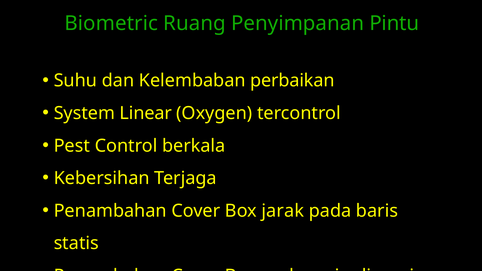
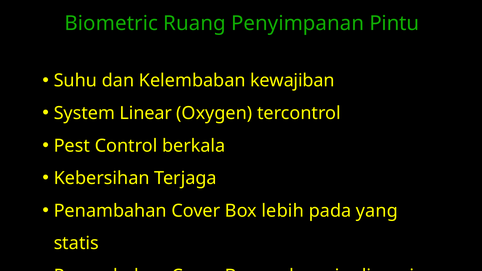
perbaikan: perbaikan -> kewajiban (292, 81)
jarak: jarak -> lebih (283, 211)
baris: baris -> yang (377, 211)
